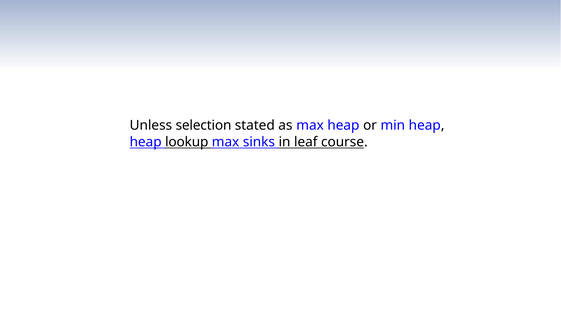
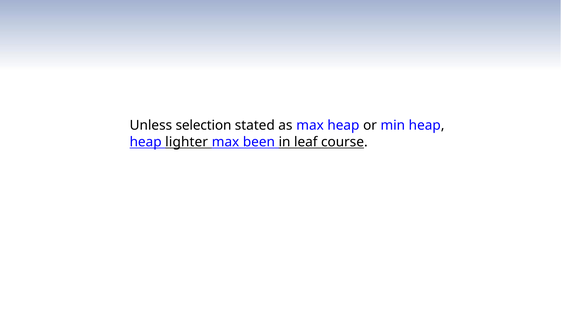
lookup: lookup -> lighter (187, 142)
sinks: sinks -> been (259, 142)
